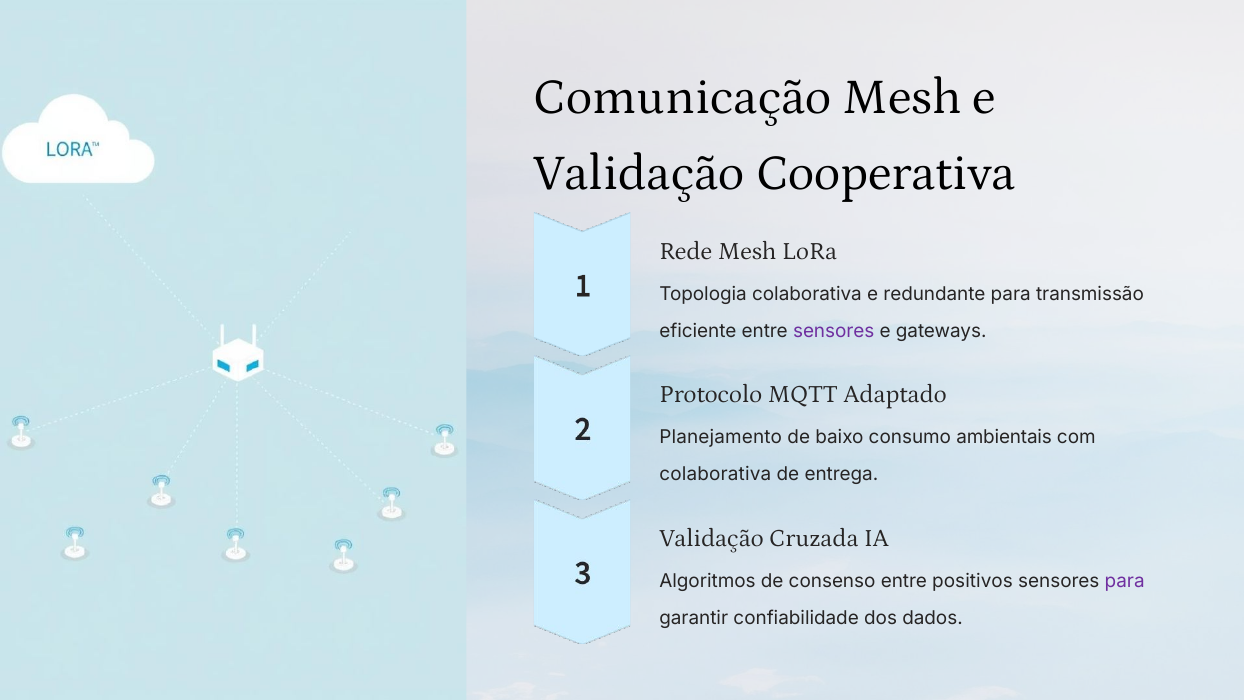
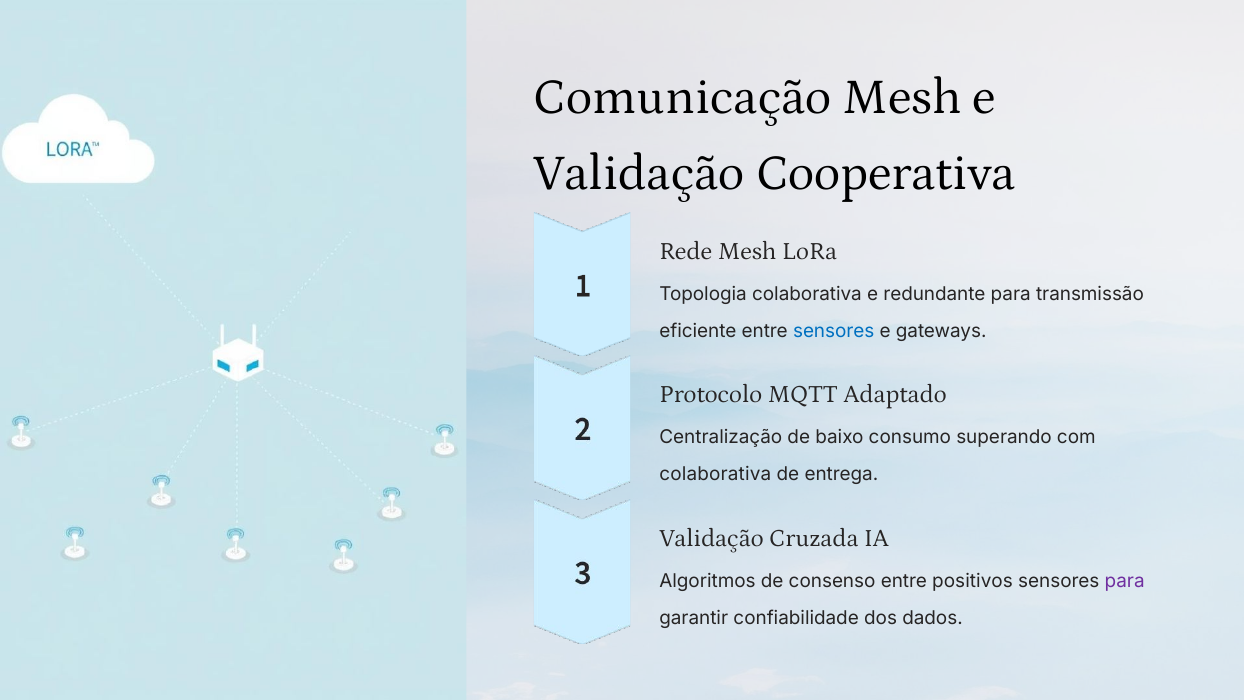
sensores colour: purple -> blue (834, 331)
Planejamento: Planejamento -> Centralização (721, 437)
ambientais: ambientais -> superando (1004, 437)
